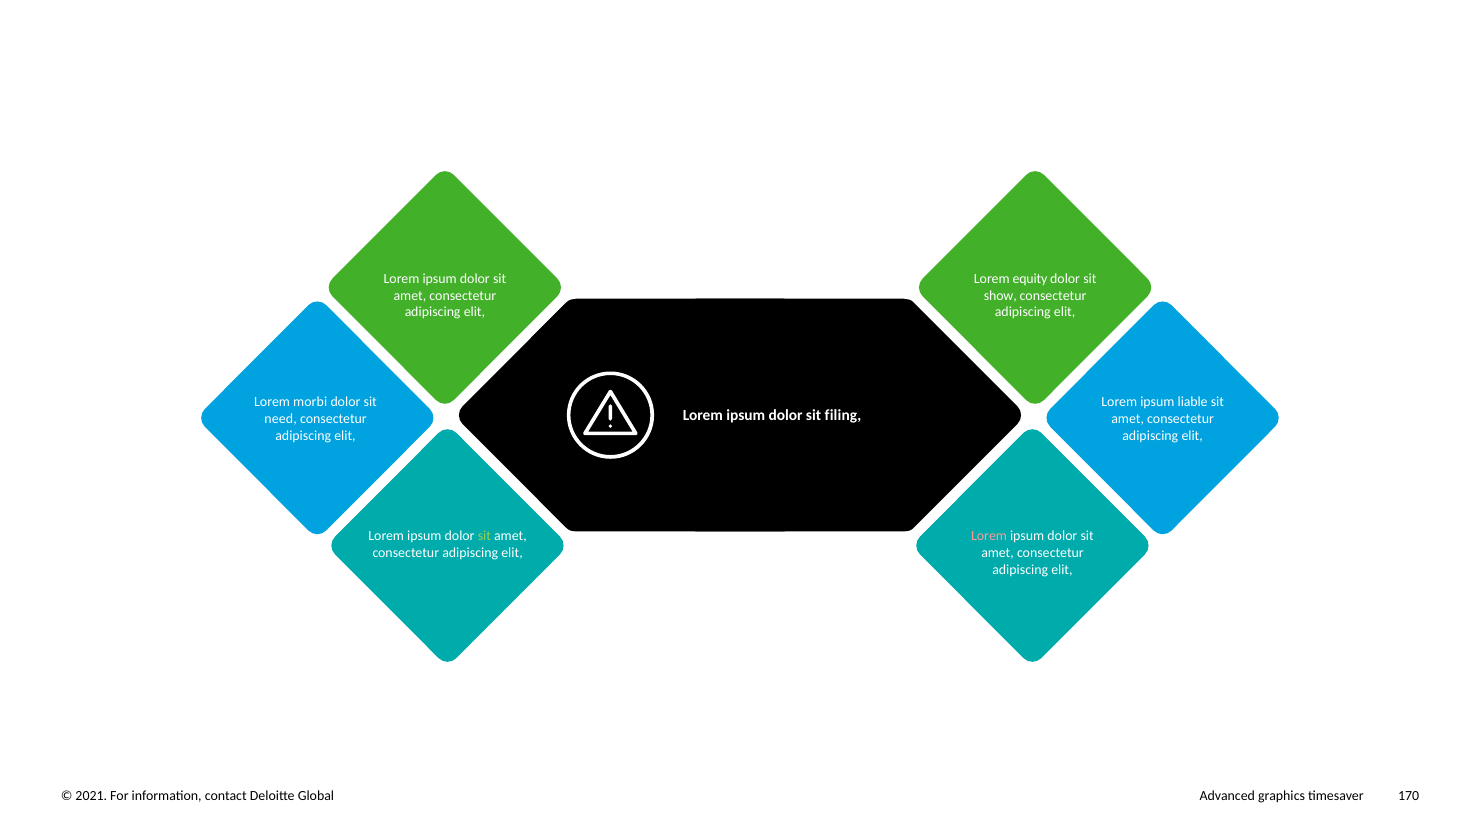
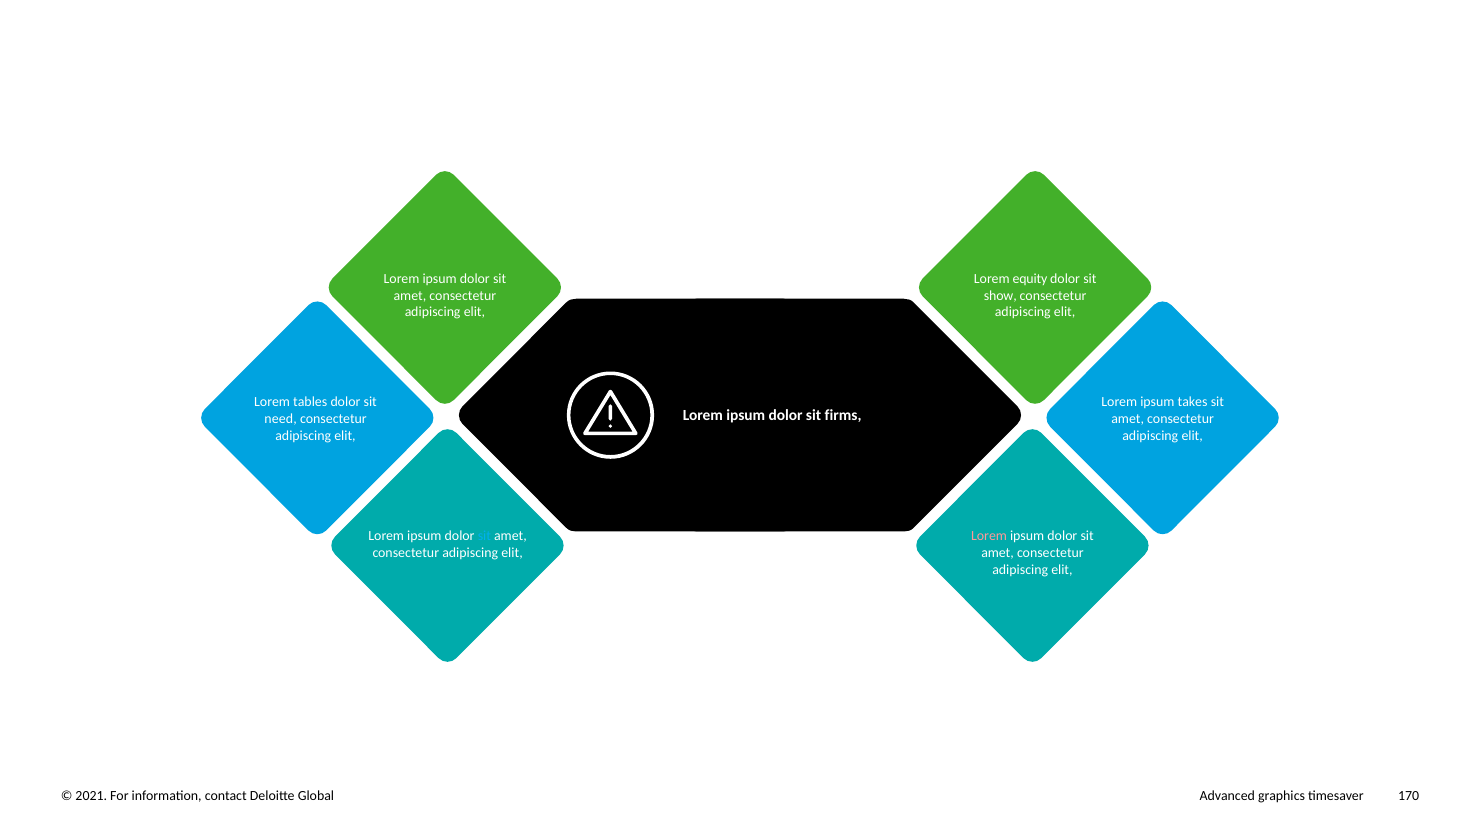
morbi: morbi -> tables (310, 402)
liable: liable -> takes (1193, 402)
filing: filing -> firms (843, 415)
sit colour: light green -> light blue (484, 536)
